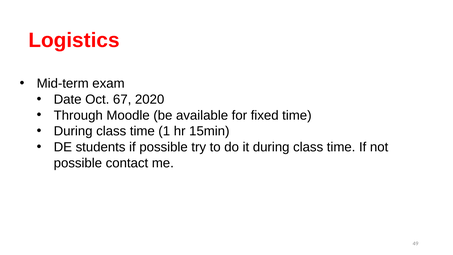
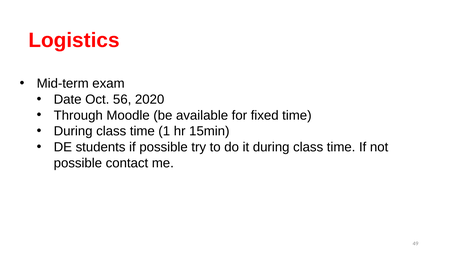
67: 67 -> 56 (122, 99)
